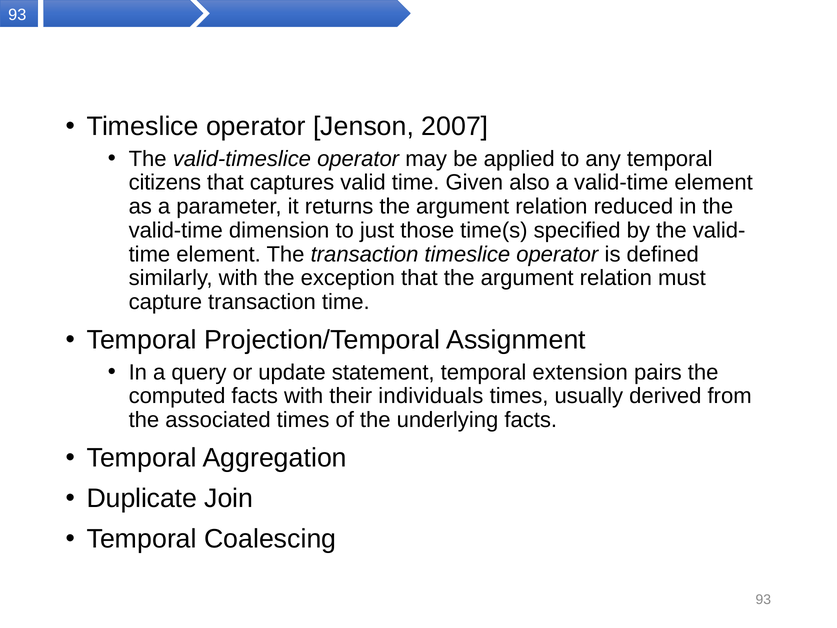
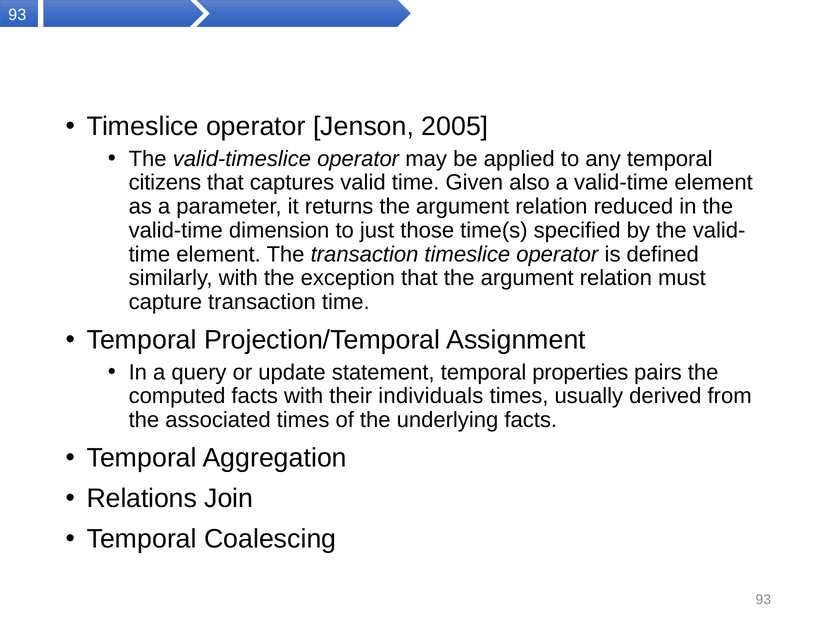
2007: 2007 -> 2005 (455, 127)
extension: extension -> properties (580, 372)
Duplicate: Duplicate -> Relations (142, 498)
